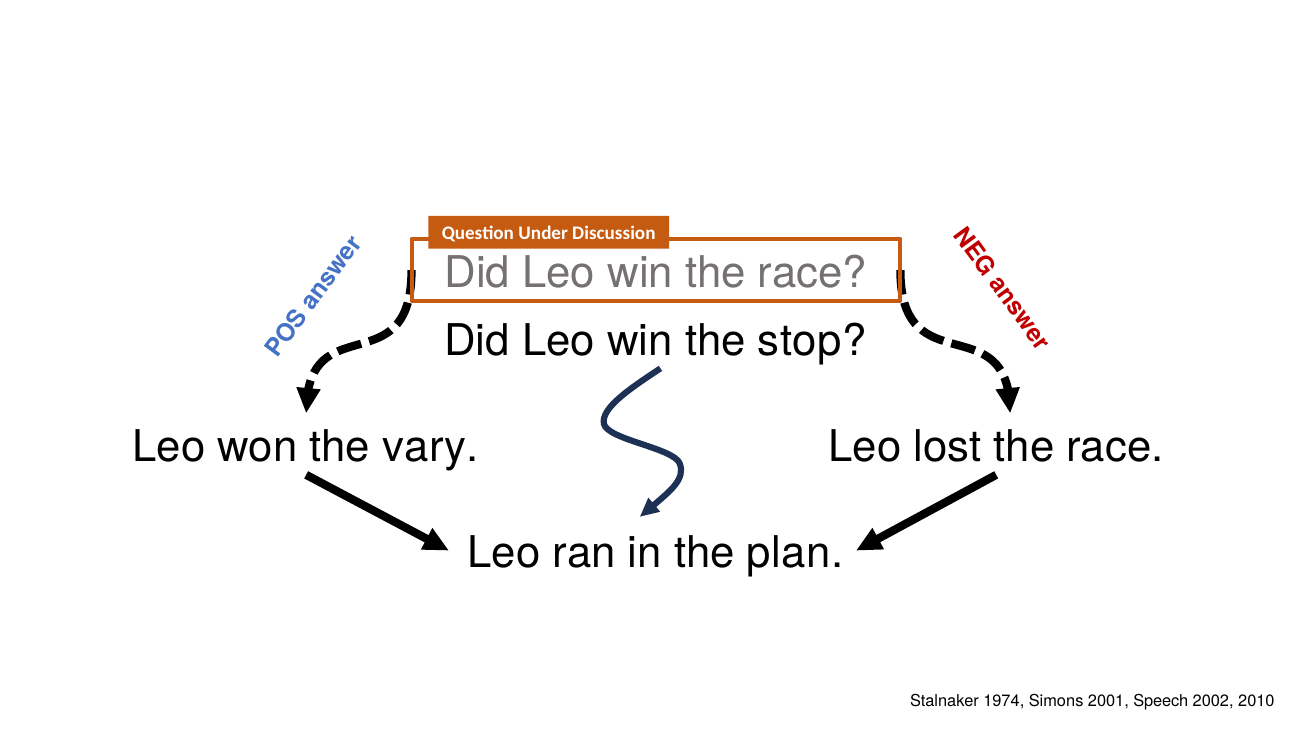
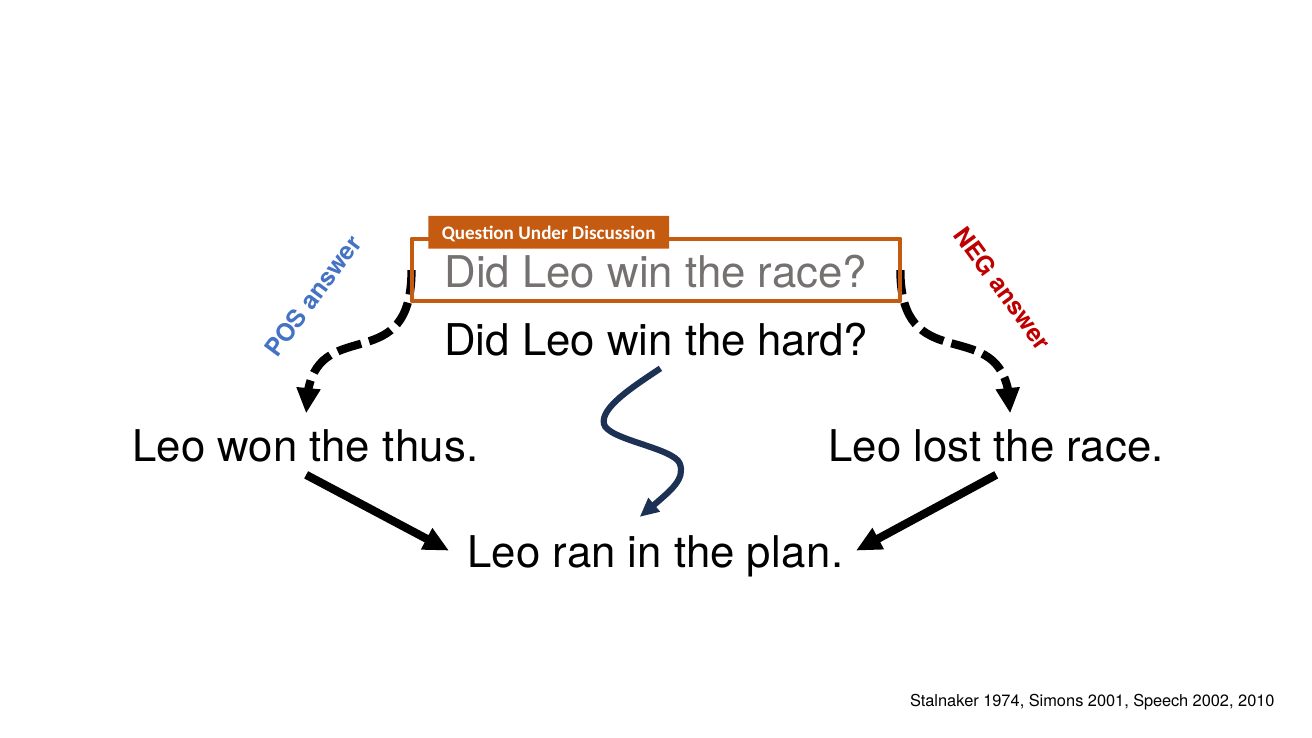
stop: stop -> hard (813, 341)
vary: vary -> thus (431, 447)
